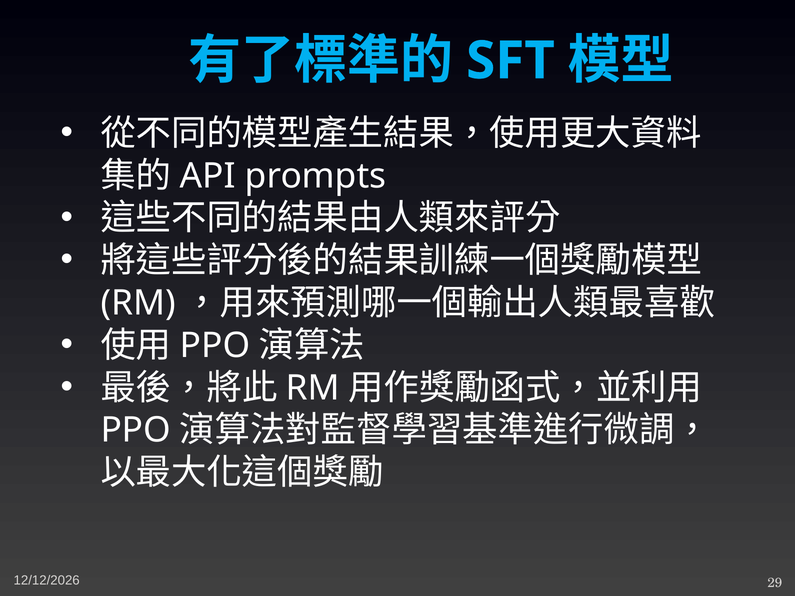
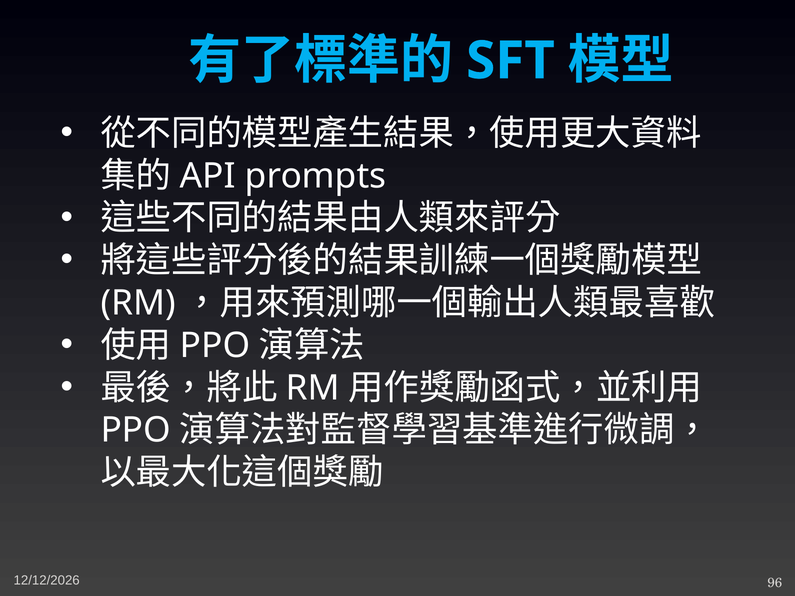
29: 29 -> 96 (775, 583)
